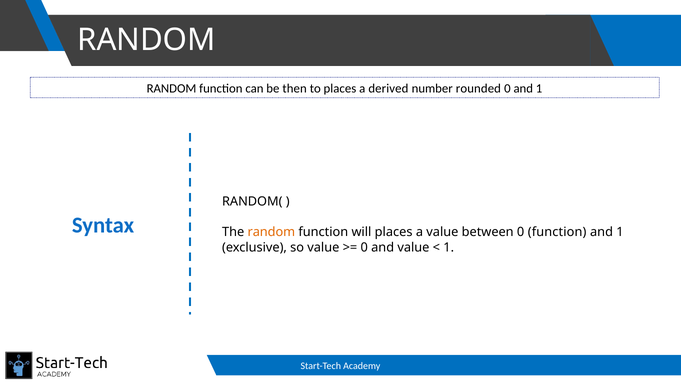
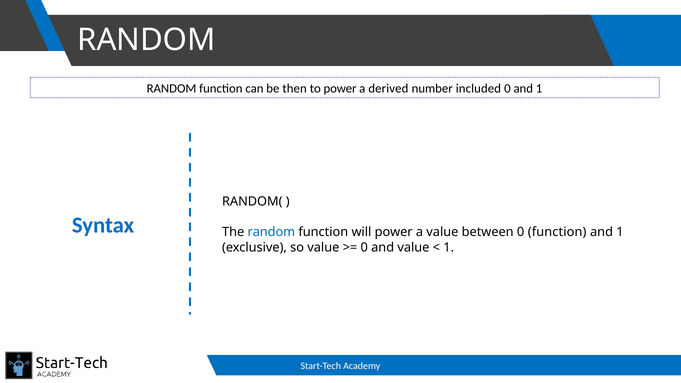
to places: places -> power (340, 88)
rounded: rounded -> included (478, 88)
random colour: orange -> blue (271, 232)
will places: places -> power (394, 232)
